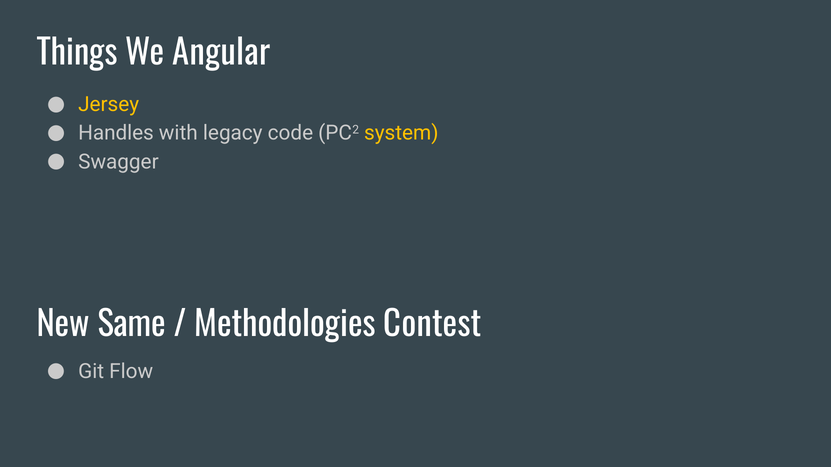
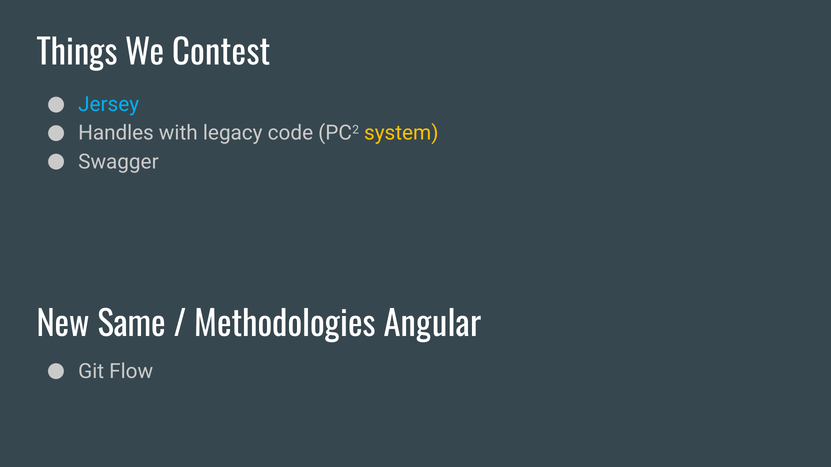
Angular: Angular -> Contest (221, 53)
Jersey colour: yellow -> light blue (109, 105)
Contest: Contest -> Angular (433, 325)
